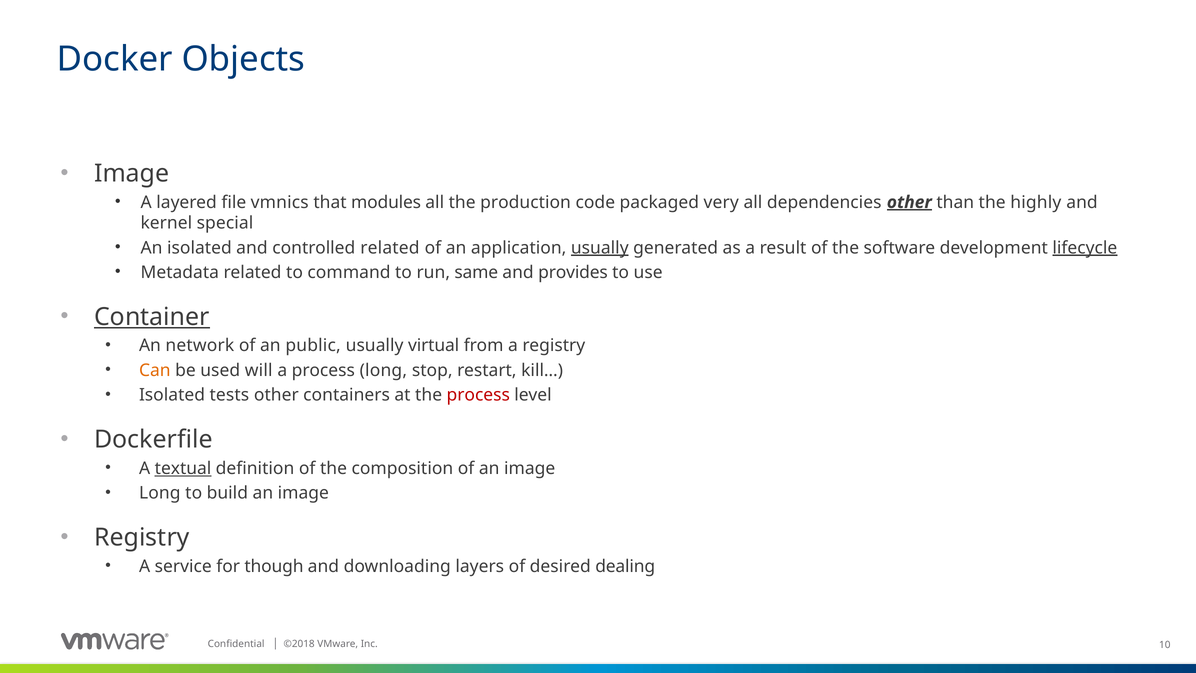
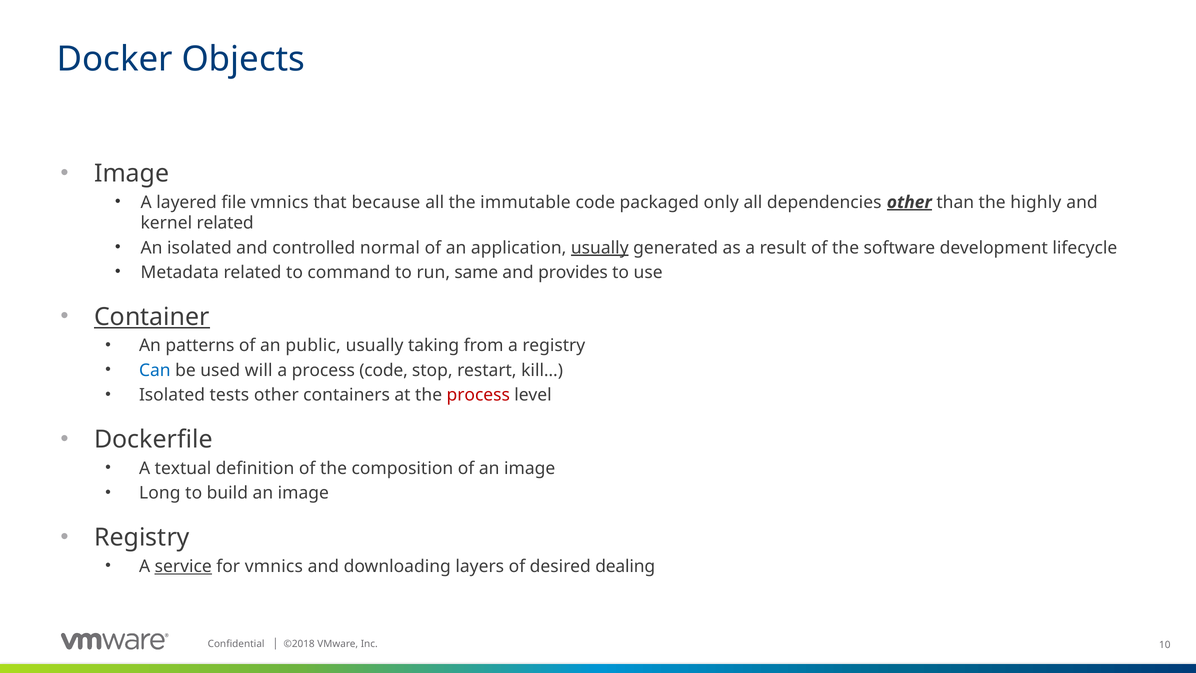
modules: modules -> because (386, 202)
production: production -> immutable (525, 202)
very: very -> only (721, 202)
kernel special: special -> related (225, 223)
controlled related: related -> normal (390, 248)
lifecycle underline: present -> none (1085, 248)
network: network -> patterns (200, 346)
virtual: virtual -> taking (434, 346)
Can colour: orange -> blue (155, 370)
process long: long -> code (384, 370)
textual underline: present -> none (183, 468)
service underline: none -> present (183, 566)
for though: though -> vmnics (274, 566)
